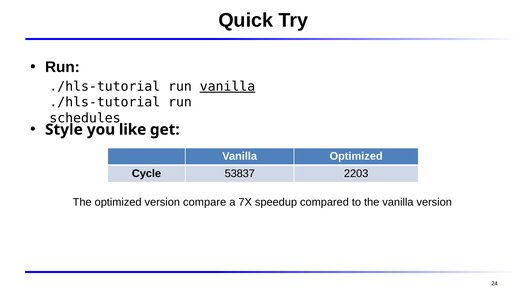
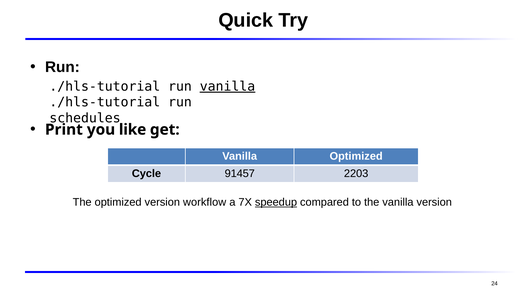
Style: Style -> Print (64, 130)
53837: 53837 -> 91457 (240, 173)
compare: compare -> workflow (205, 202)
speedup underline: none -> present (276, 202)
